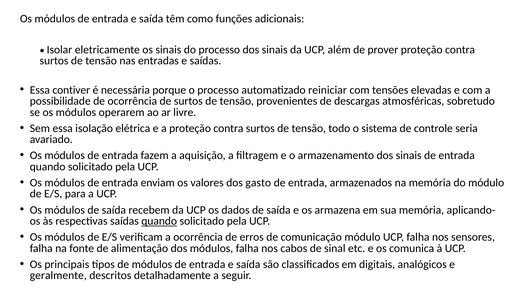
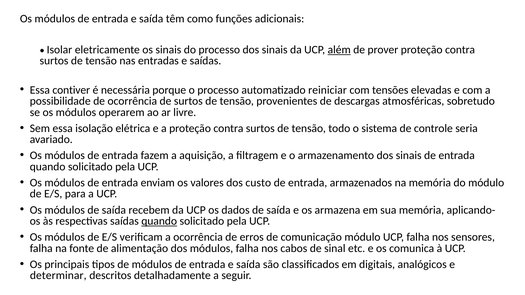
além underline: none -> present (339, 50)
gasto: gasto -> custo (258, 183)
geralmente: geralmente -> determinar (58, 276)
